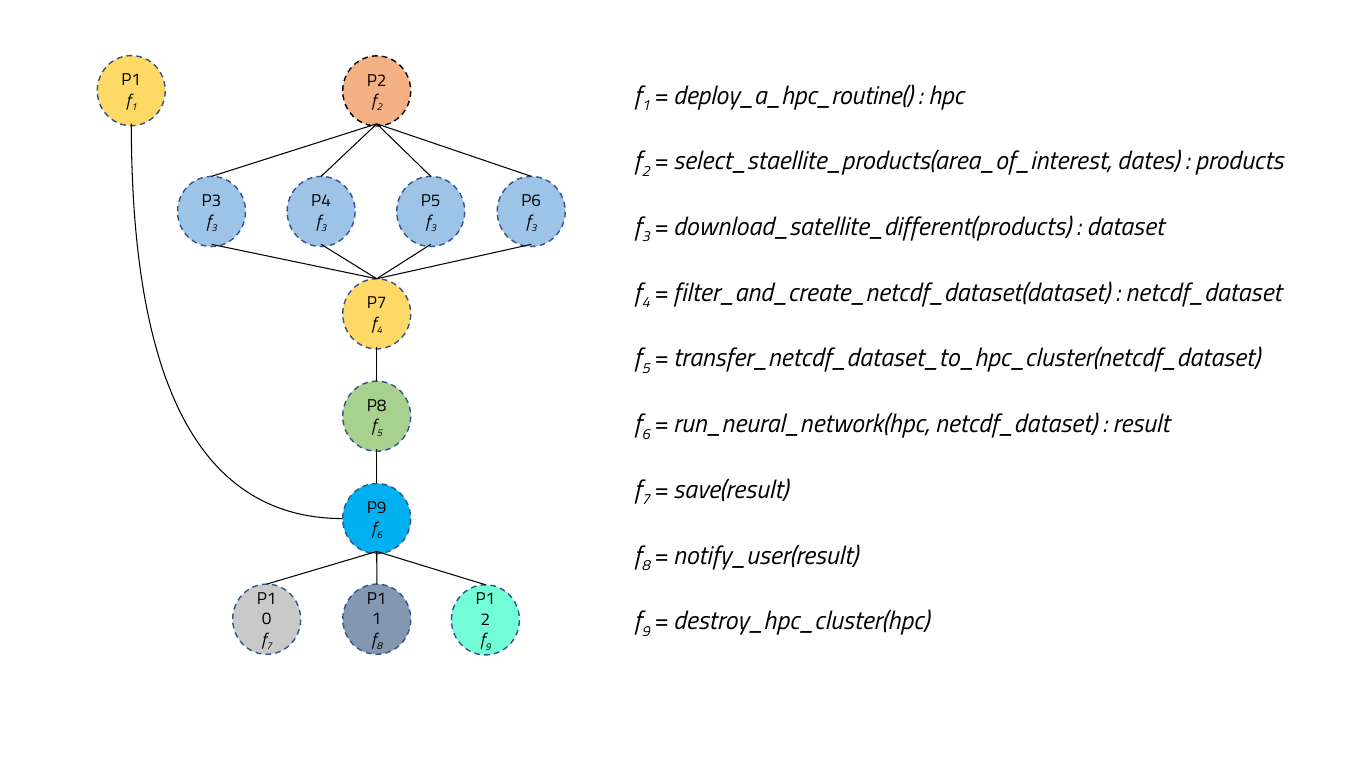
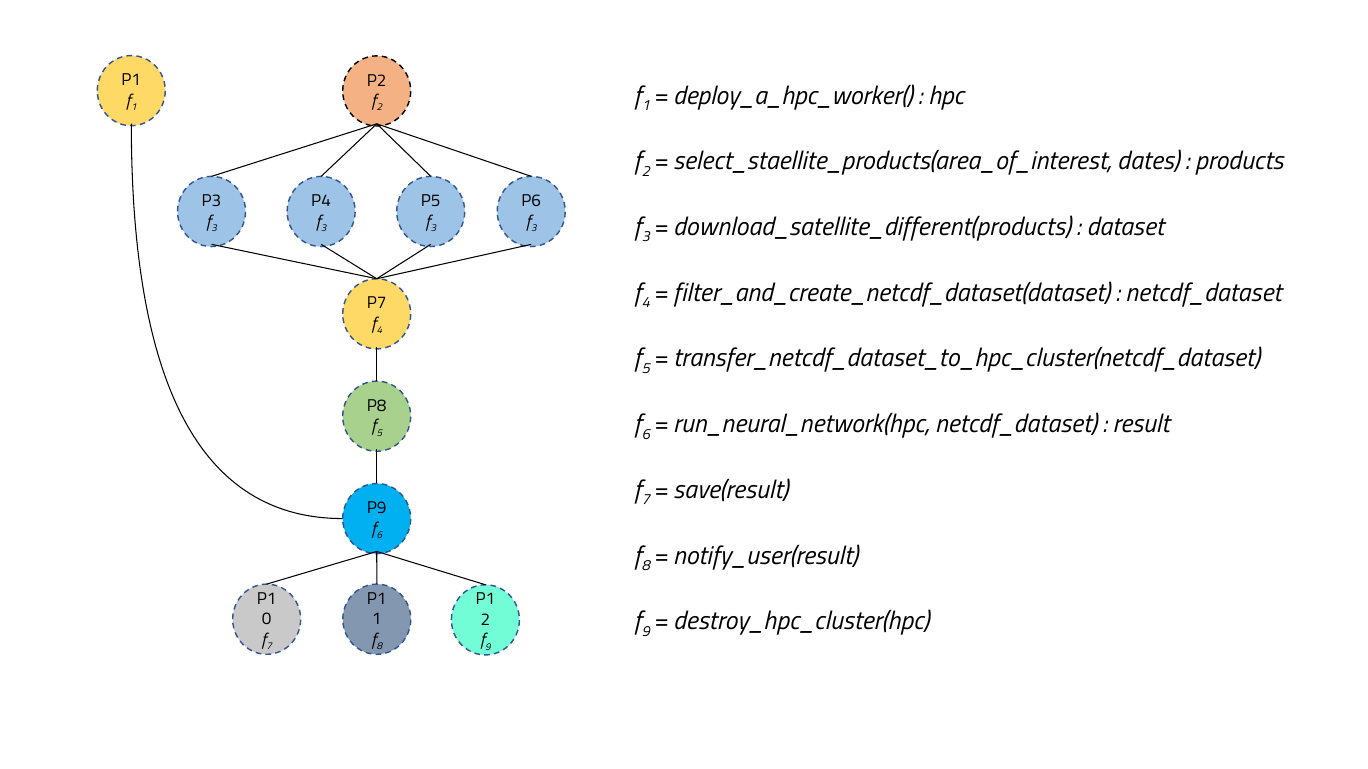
deploy_a_hpc_routine(: deploy_a_hpc_routine( -> deploy_a_hpc_worker( (793, 96)
